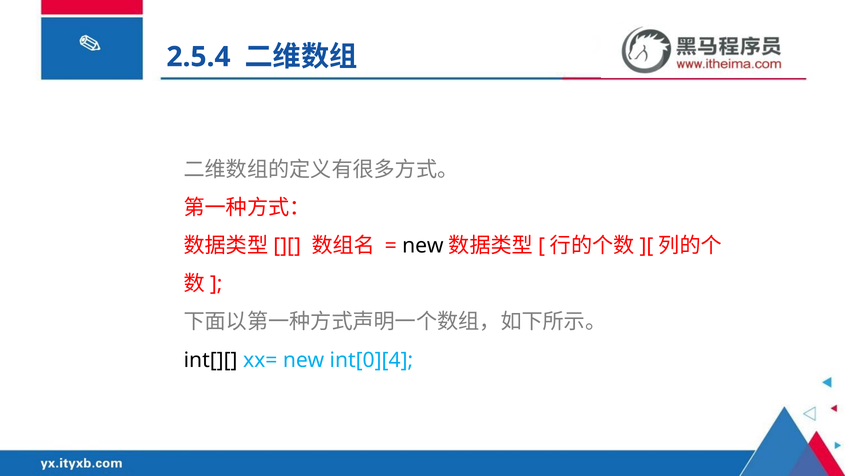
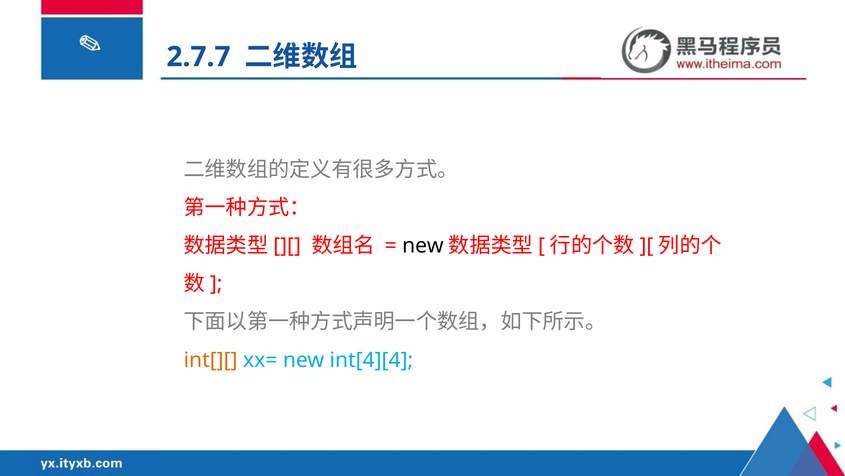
2.5.4: 2.5.4 -> 2.7.7 (199, 57)
int[][ colour: black -> orange (211, 359)
int[0][4: int[0][4 -> int[4][4 (371, 359)
